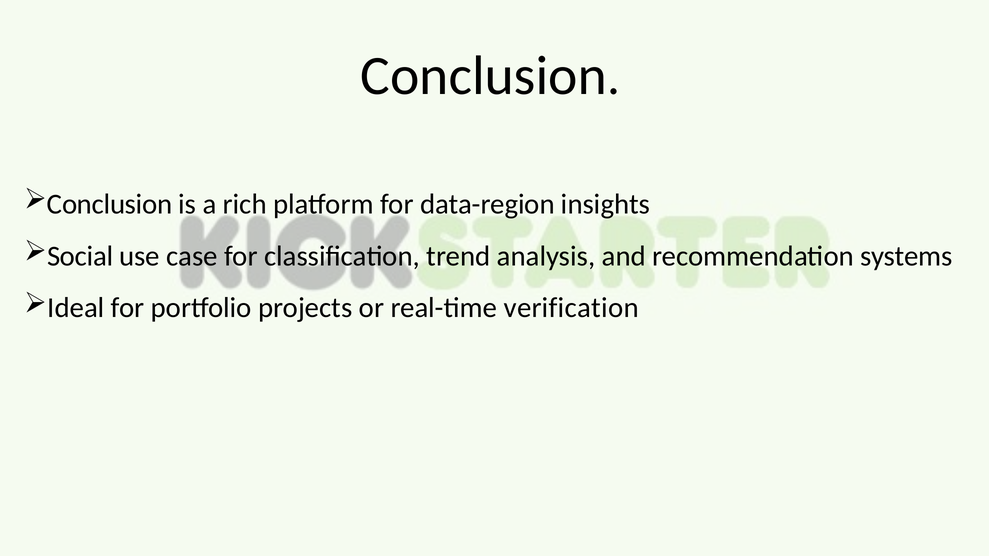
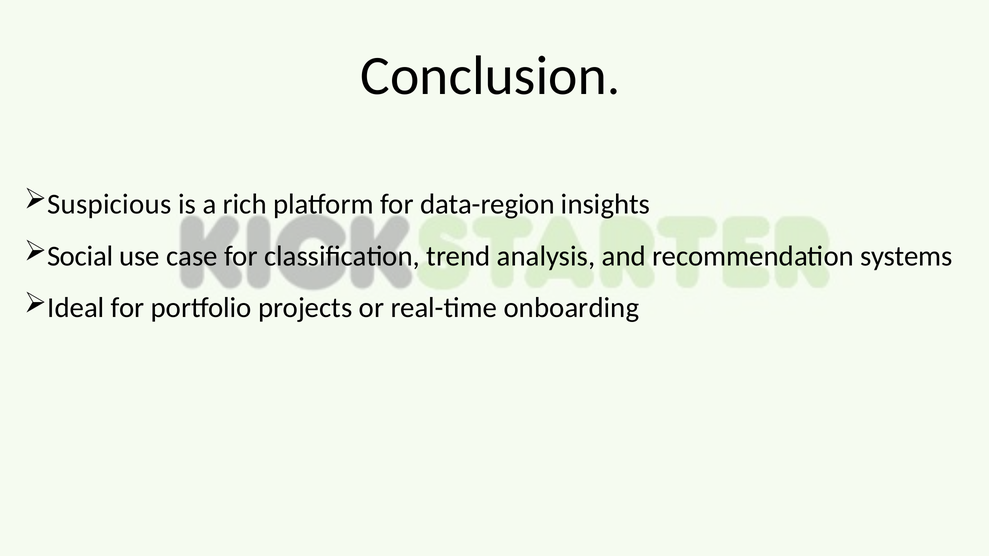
Conclusion: Conclusion -> Suspicious (109, 204)
verification: verification -> onboarding (571, 308)
